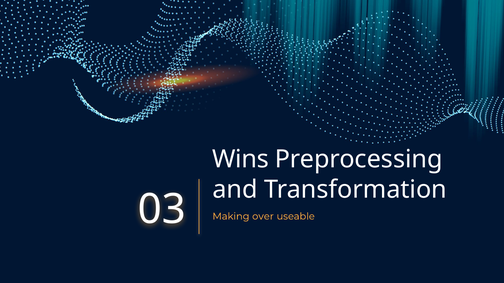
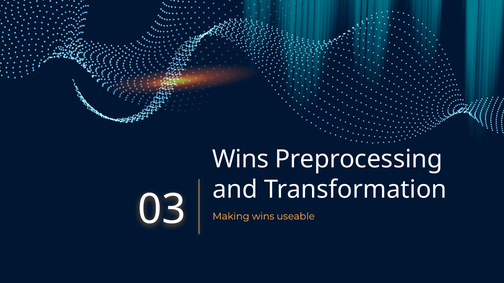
Making over: over -> wins (263, 217)
